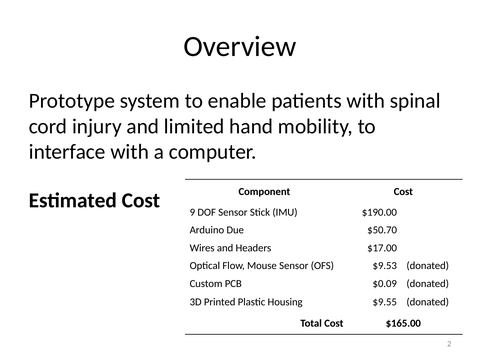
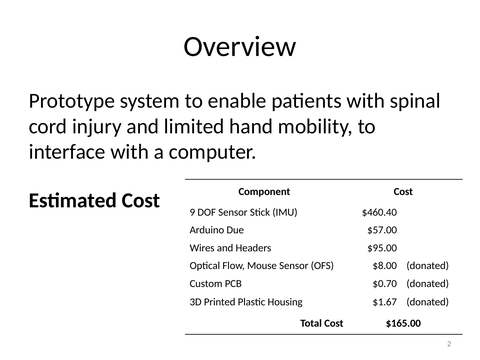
$190.00: $190.00 -> $460.40 (379, 212)
$50.70: $50.70 -> $57.00 (382, 230)
$17.00: $17.00 -> $95.00 (382, 248)
$9.53: $9.53 -> $8.00 (385, 266)
$0.09: $0.09 -> $0.70 (385, 284)
$9.55: $9.55 -> $1.67 (385, 302)
